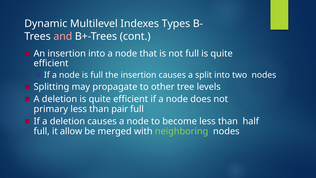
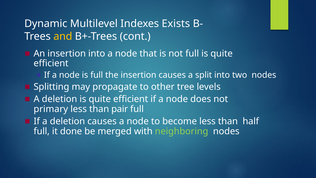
Types: Types -> Exists (176, 24)
and colour: pink -> yellow (63, 36)
allow: allow -> done (71, 131)
